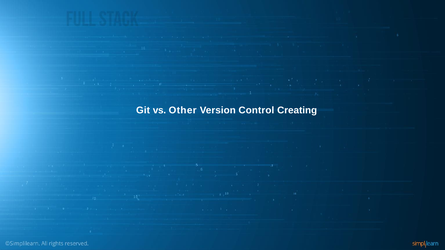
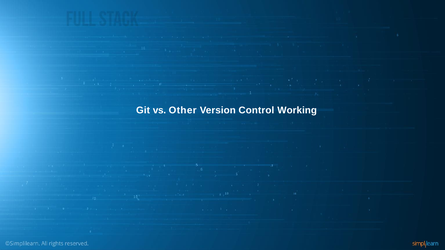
Creating: Creating -> Working (297, 111)
